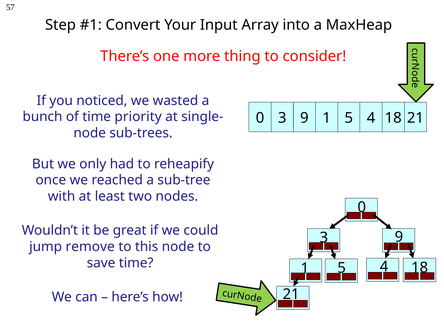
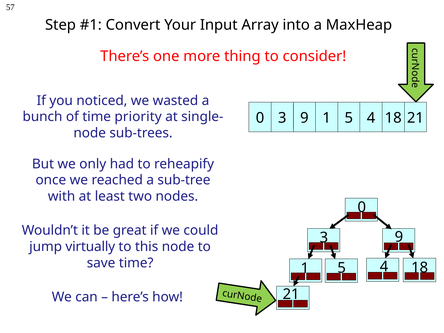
remove: remove -> virtually (90, 247)
